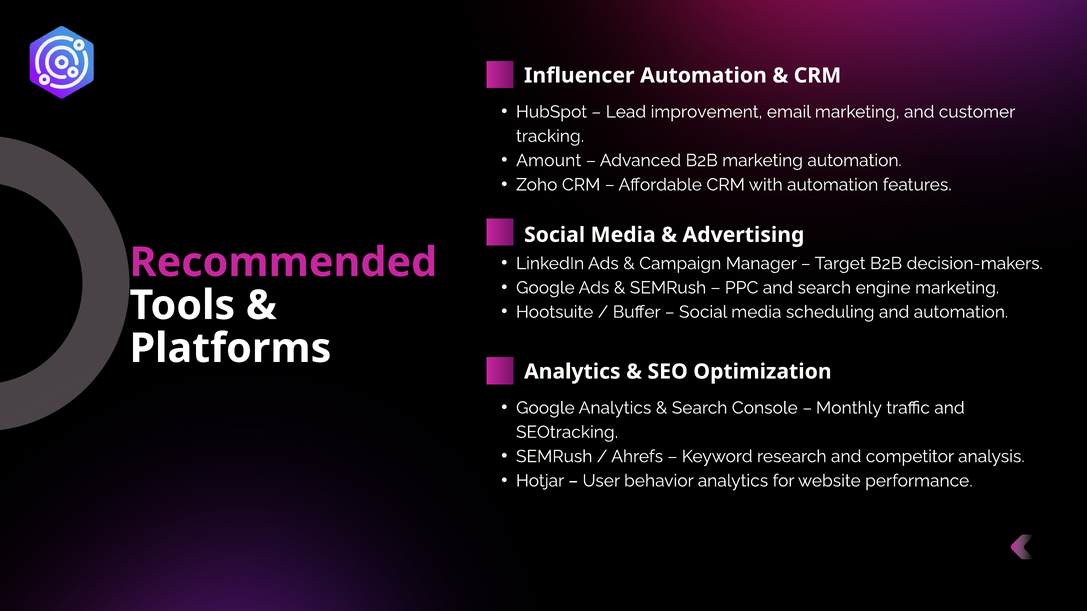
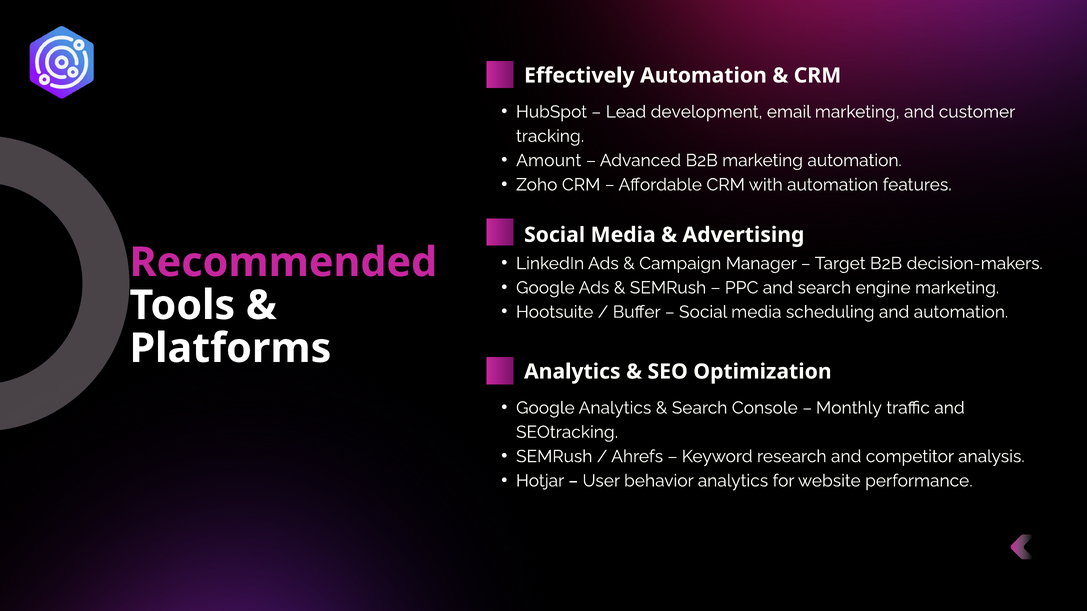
Influencer: Influencer -> Effectively (579, 76)
improvement: improvement -> development (707, 112)
